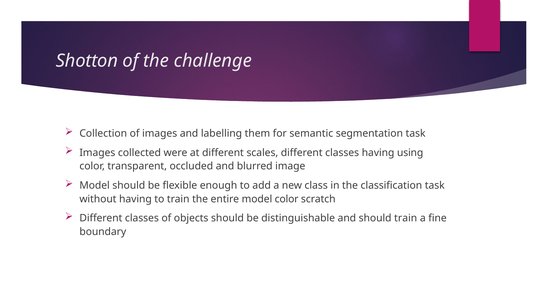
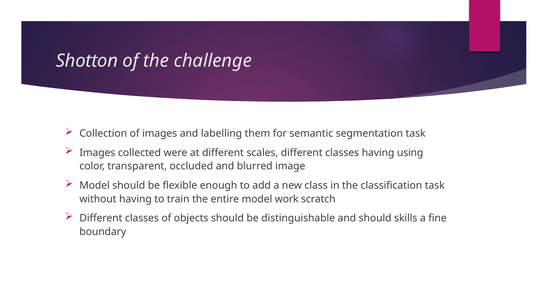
model color: color -> work (287, 199)
should train: train -> skills (406, 218)
